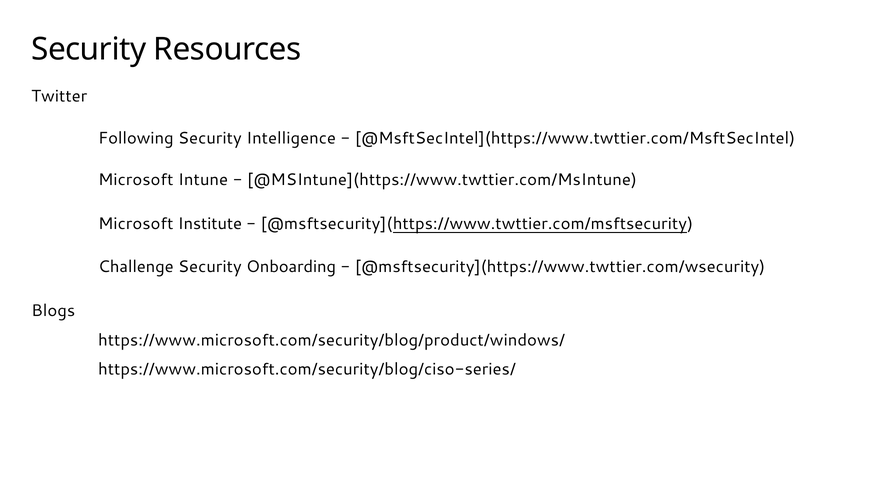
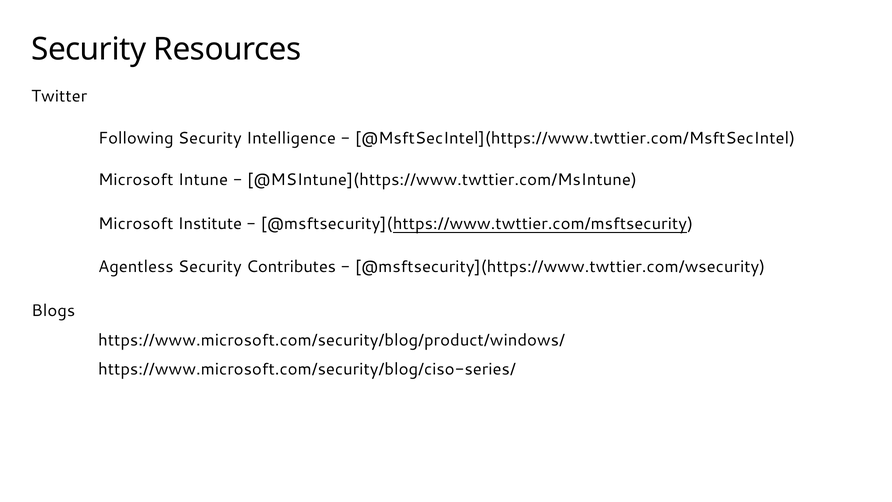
Challenge: Challenge -> Agentless (136, 267)
Onboarding: Onboarding -> Contributes (291, 267)
